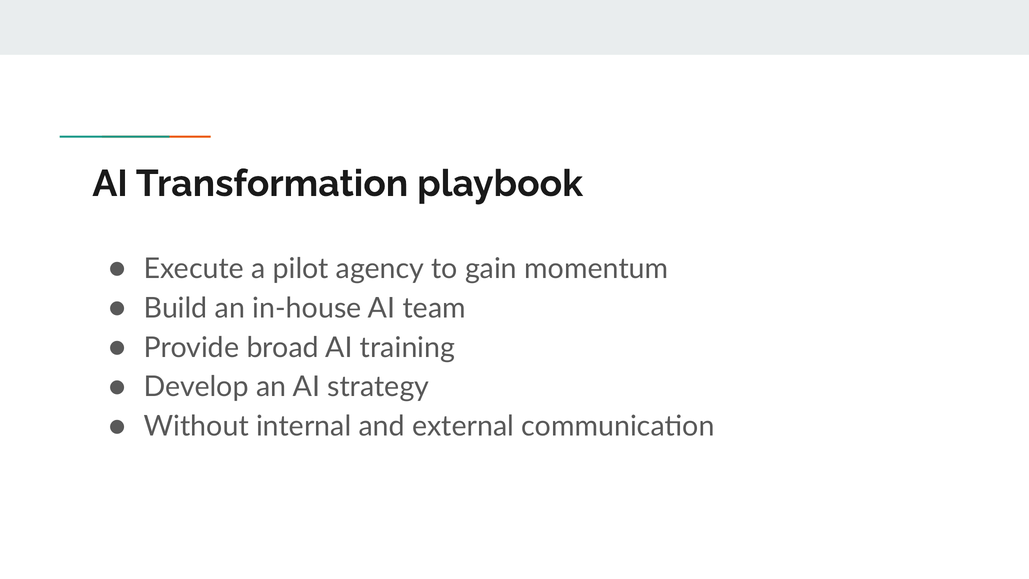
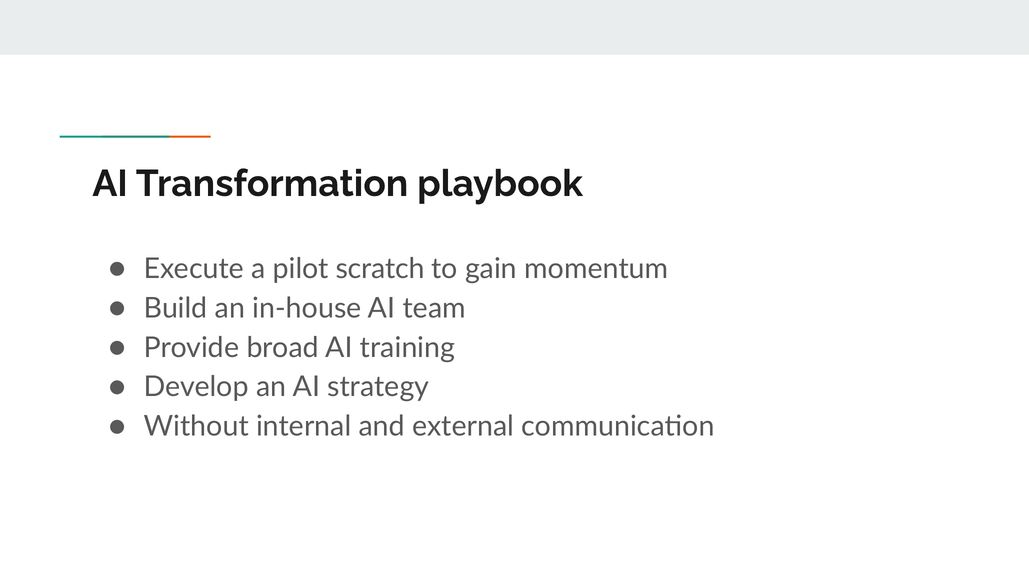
agency: agency -> scratch (380, 269)
